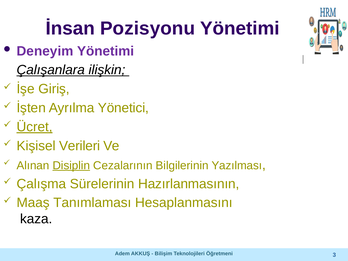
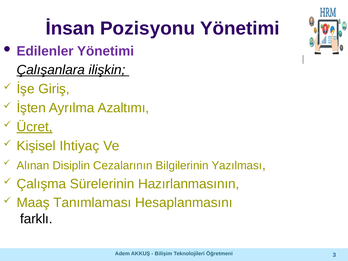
Deneyim: Deneyim -> Edilenler (45, 51)
Yönetici: Yönetici -> Azaltımı (123, 108)
Verileri: Verileri -> Ihtiyaç (79, 146)
Disiplin underline: present -> none (71, 165)
kaza: kaza -> farklı (36, 219)
